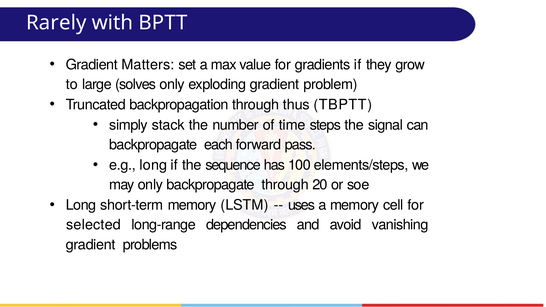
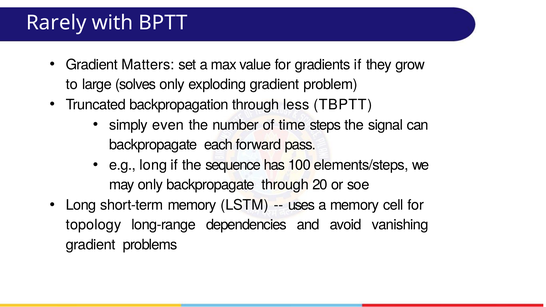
thus: thus -> less (296, 105)
stack: stack -> even (168, 125)
selected: selected -> topology (94, 225)
